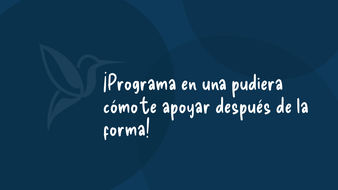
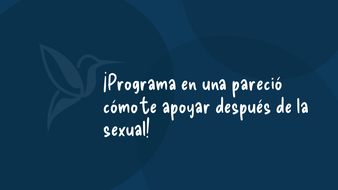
pudiera: pudiera -> pareció (257, 83)
forma: forma -> sexual (127, 129)
